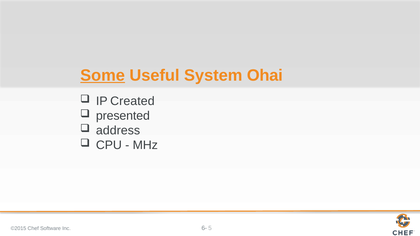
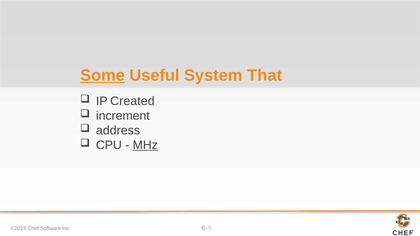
Ohai: Ohai -> That (265, 76)
presented: presented -> increment (123, 116)
MHz underline: none -> present (145, 145)
